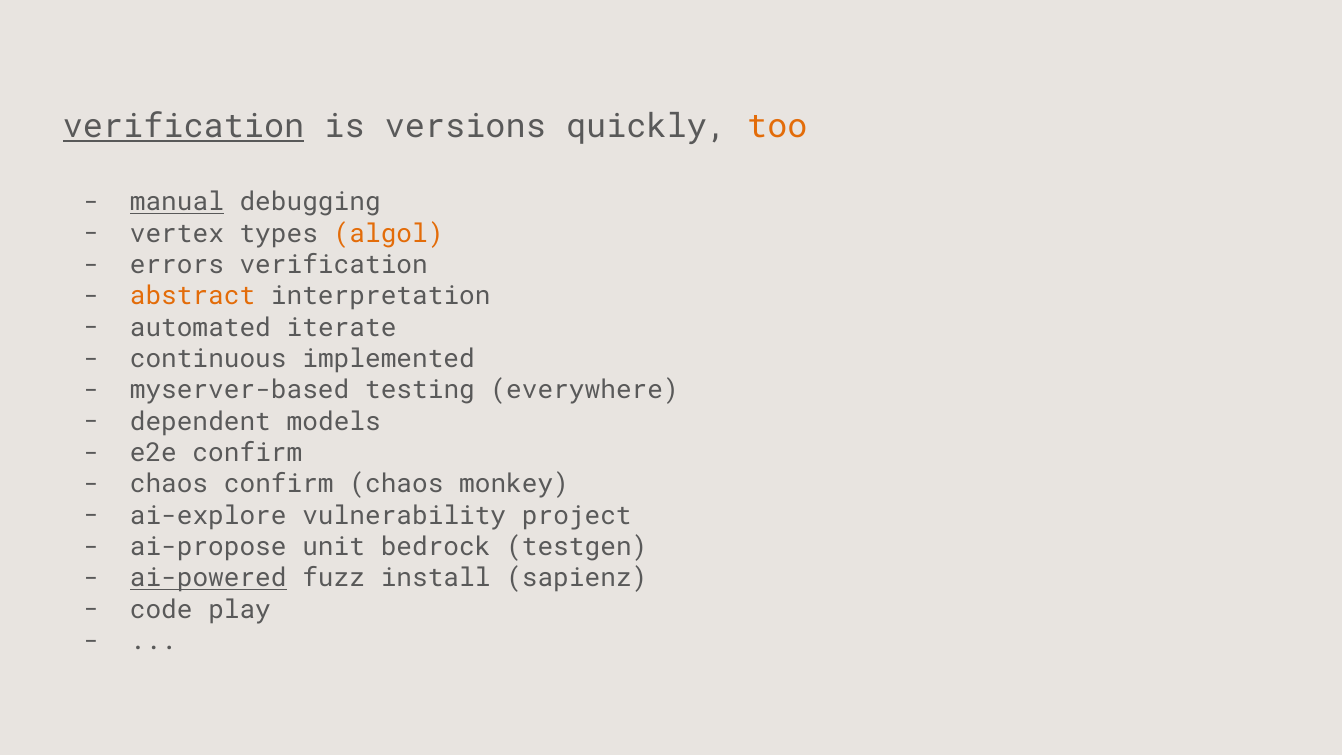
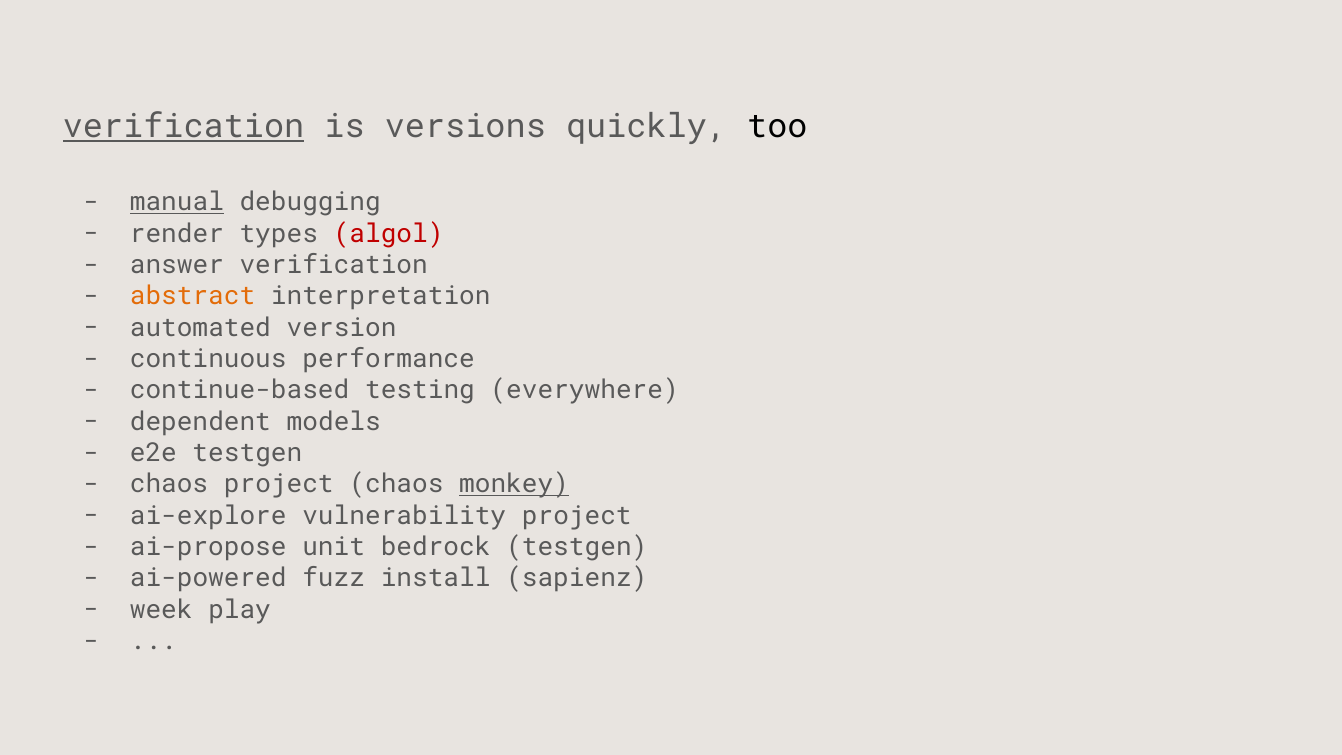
too colour: orange -> black (777, 127)
vertex: vertex -> render (177, 234)
algol colour: orange -> red (389, 234)
errors: errors -> answer (177, 265)
iterate: iterate -> version (342, 328)
implemented: implemented -> performance (389, 359)
myserver-based: myserver-based -> continue-based (240, 390)
e2e confirm: confirm -> testgen (247, 453)
chaos confirm: confirm -> project (279, 484)
monkey underline: none -> present (514, 484)
ai-powered underline: present -> none (208, 578)
code: code -> week (161, 609)
